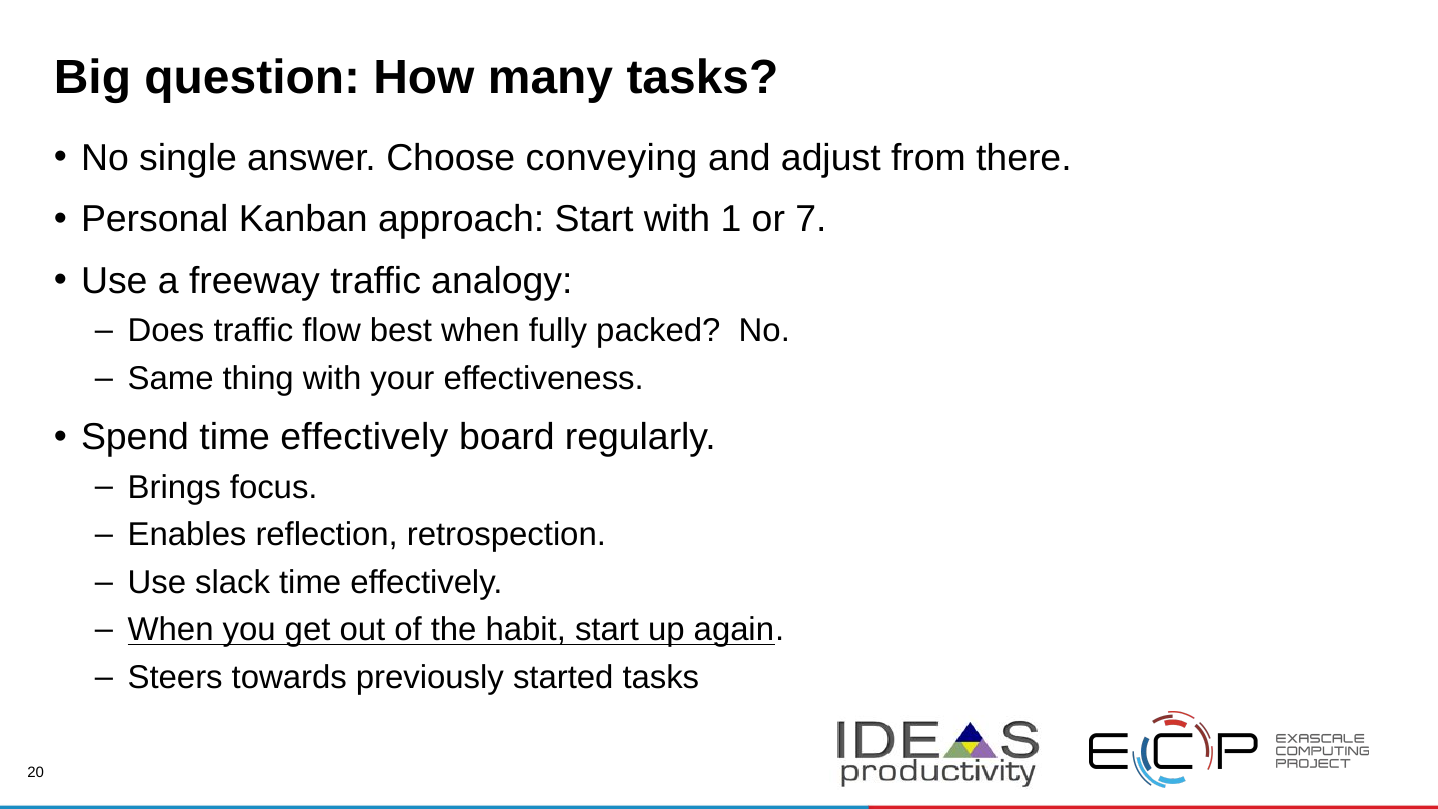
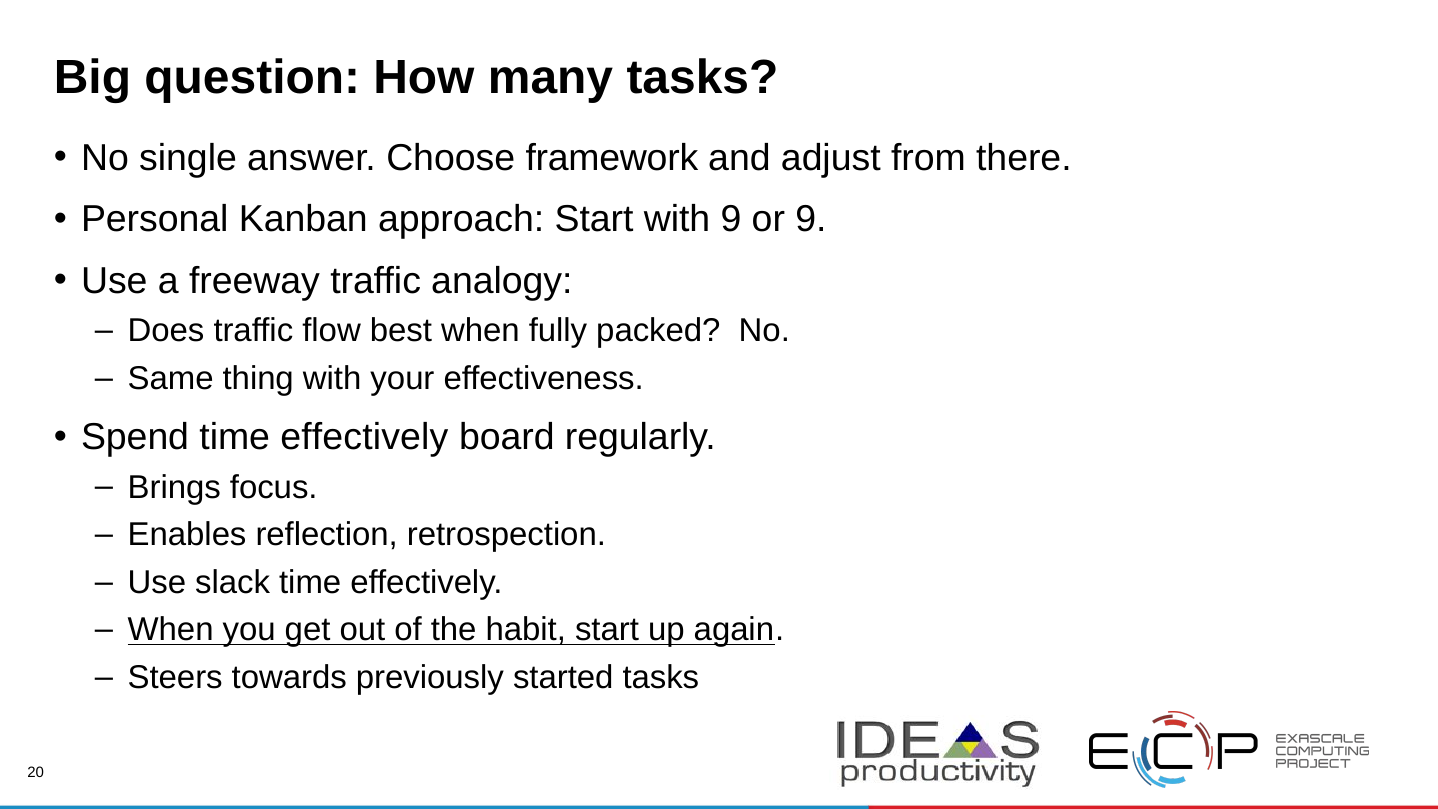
conveying: conveying -> framework (612, 158)
with 1: 1 -> 9 (731, 219)
or 7: 7 -> 9 (811, 219)
